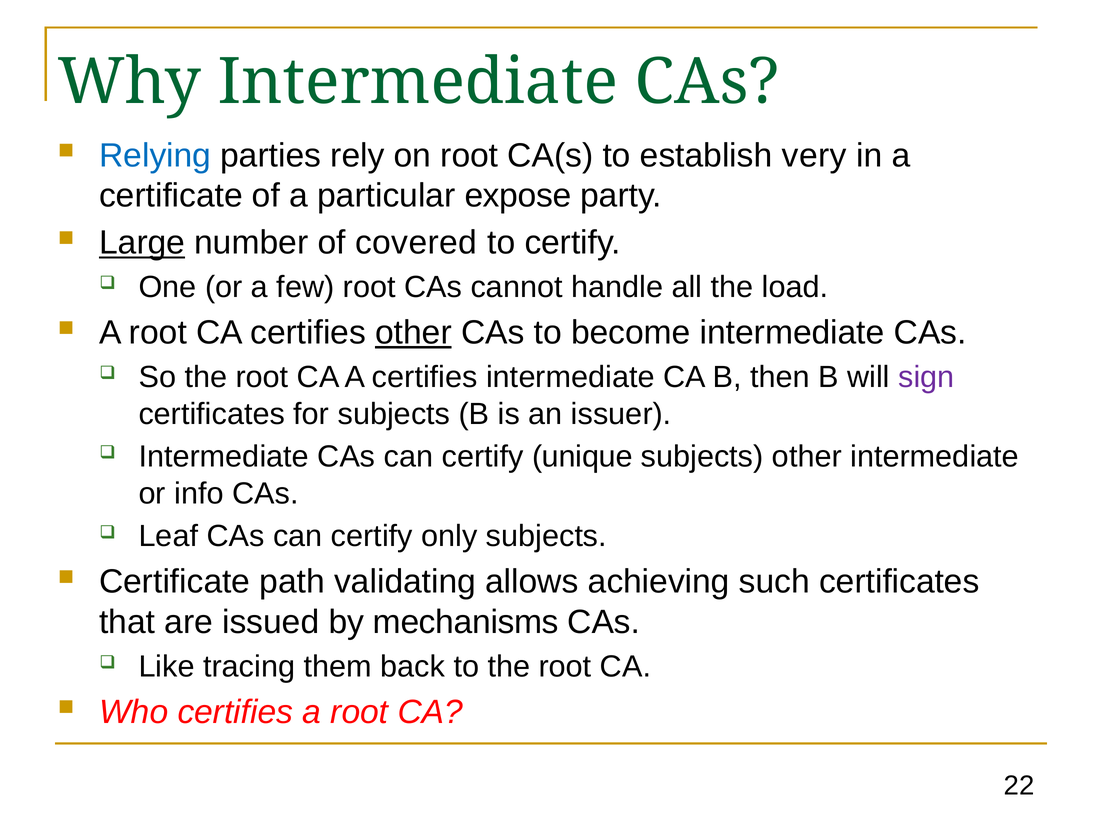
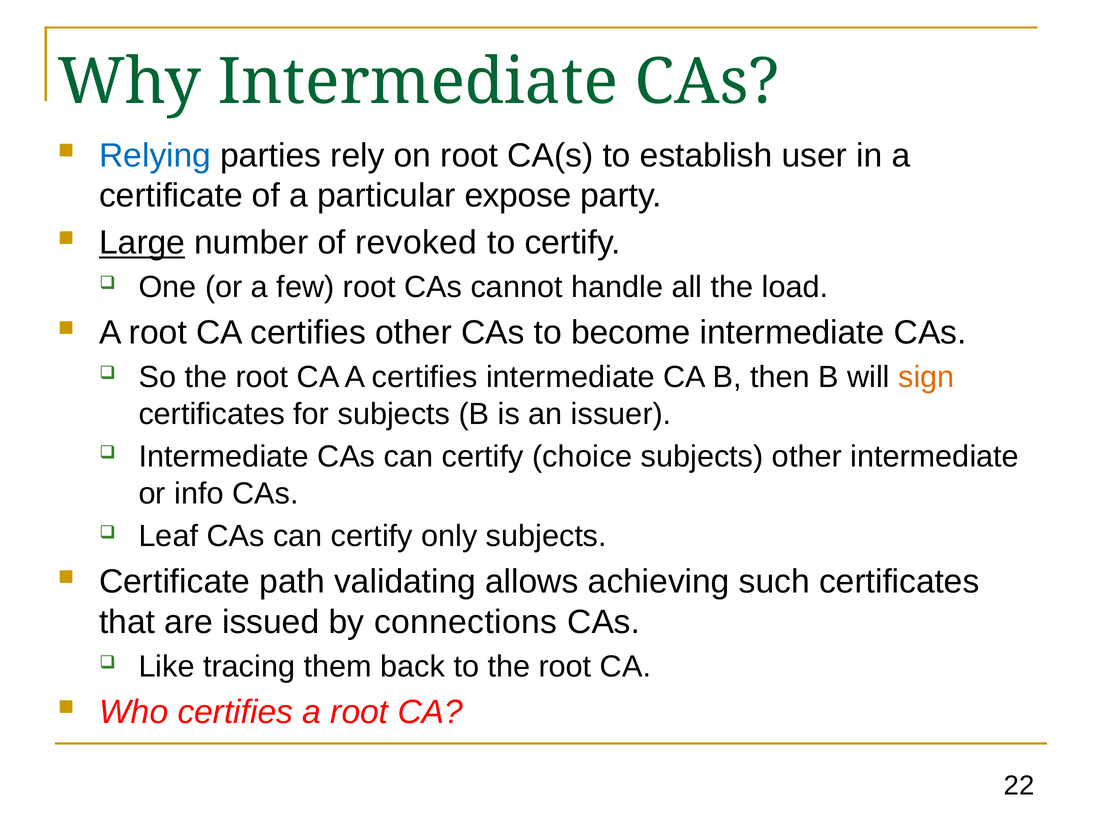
very: very -> user (814, 155)
covered: covered -> revoked (416, 243)
other underline: present -> none (413, 333)
sign colour: purple -> orange (926, 377)
unique: unique -> choice (582, 457)
mechanisms: mechanisms -> connections (465, 623)
